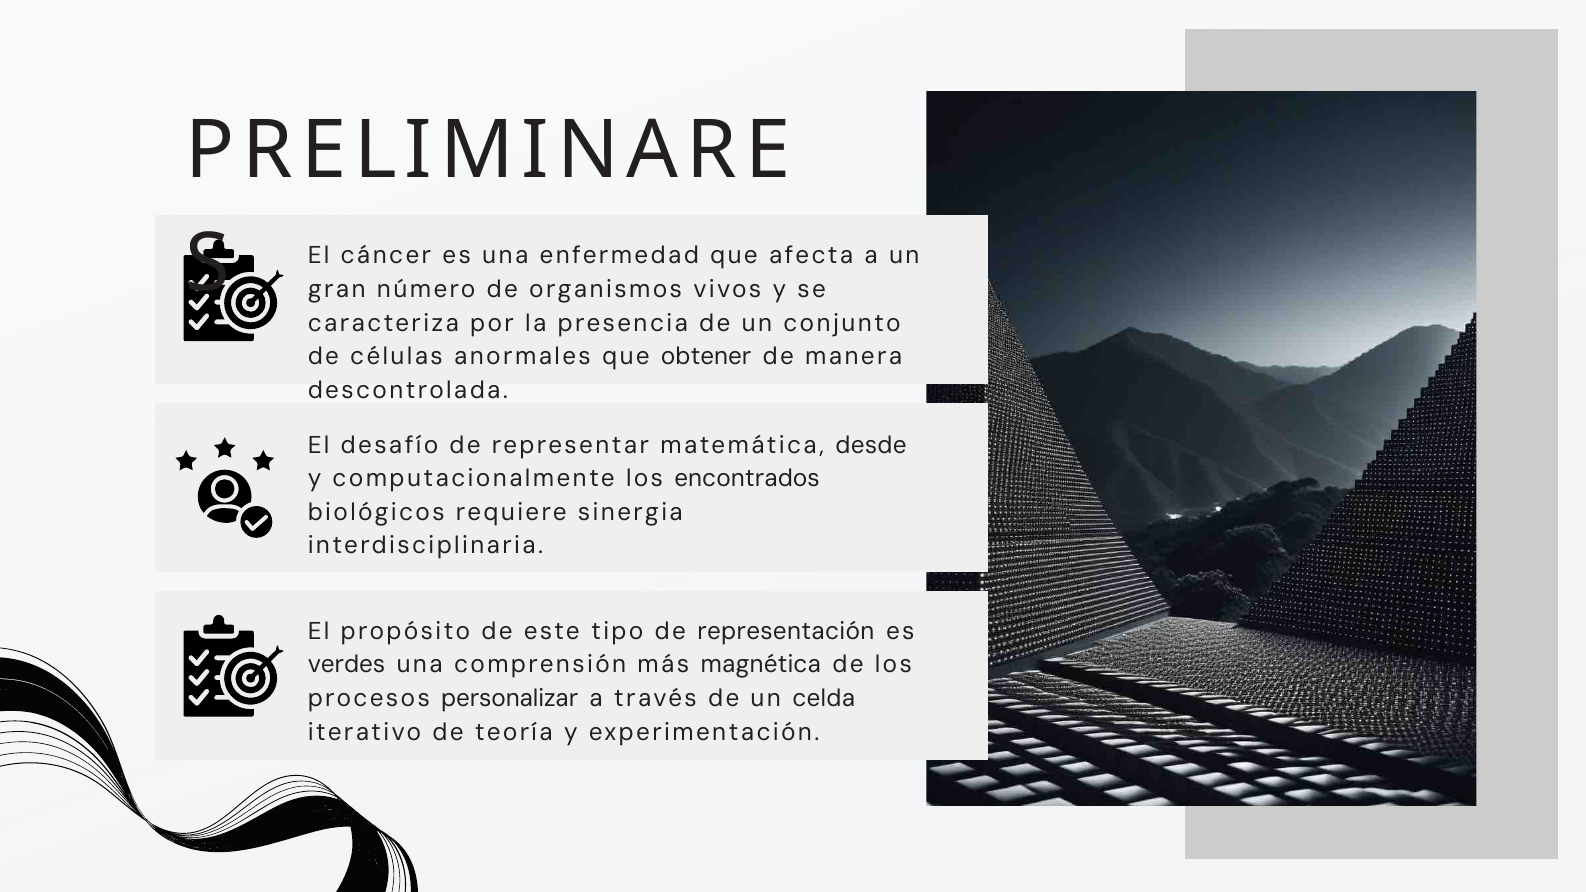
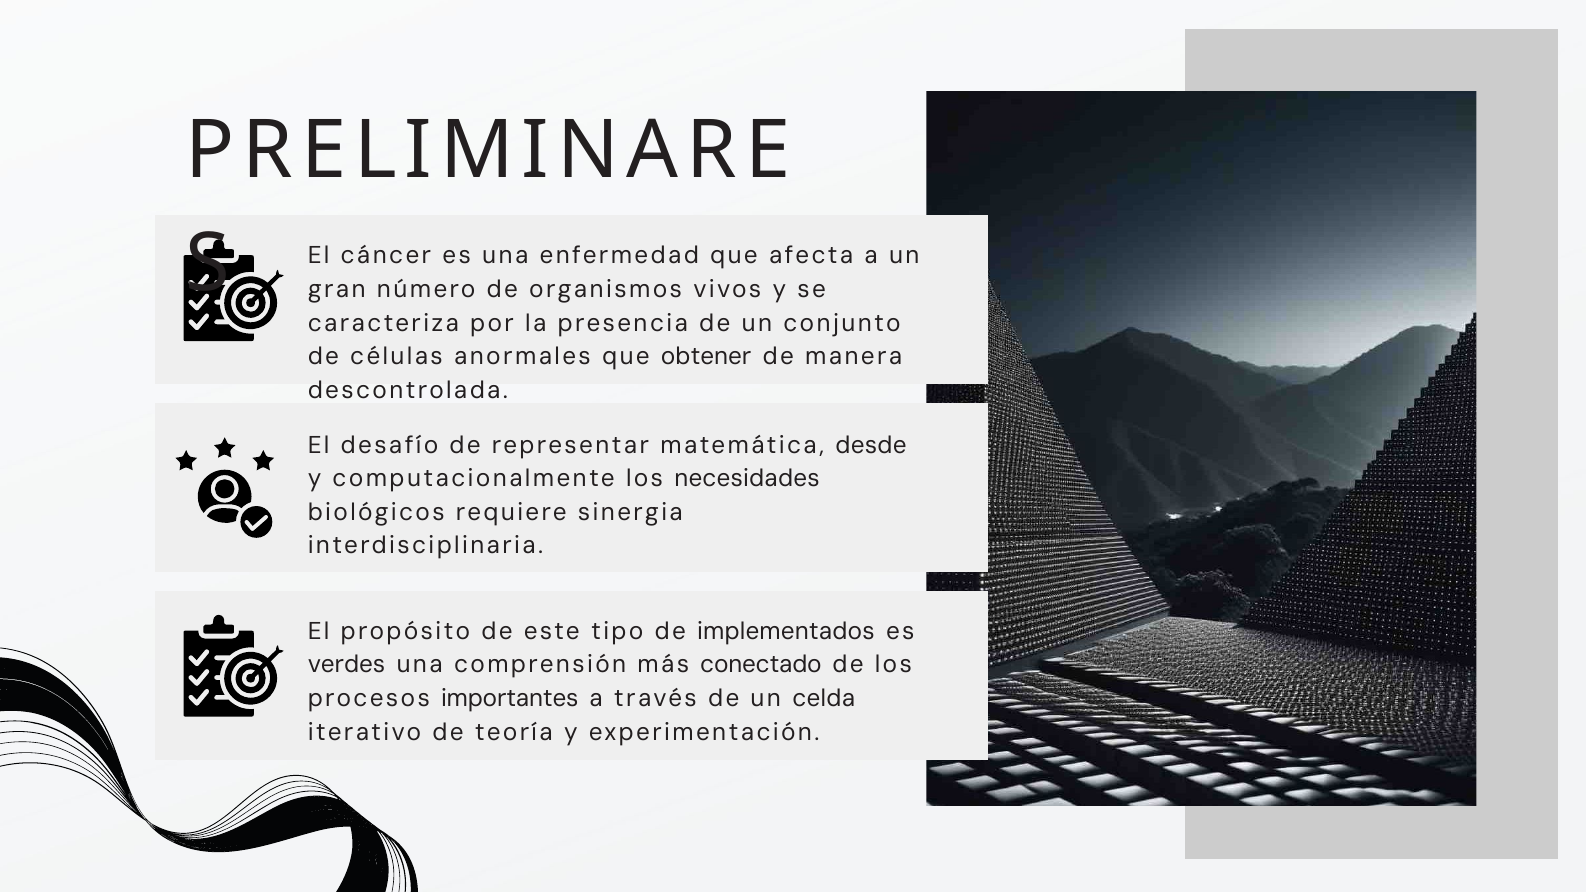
encontrados: encontrados -> necesidades (747, 479)
representación: representación -> implementados (786, 631)
magnética: magnética -> conectado (761, 665)
personalizar: personalizar -> importantes (510, 699)
